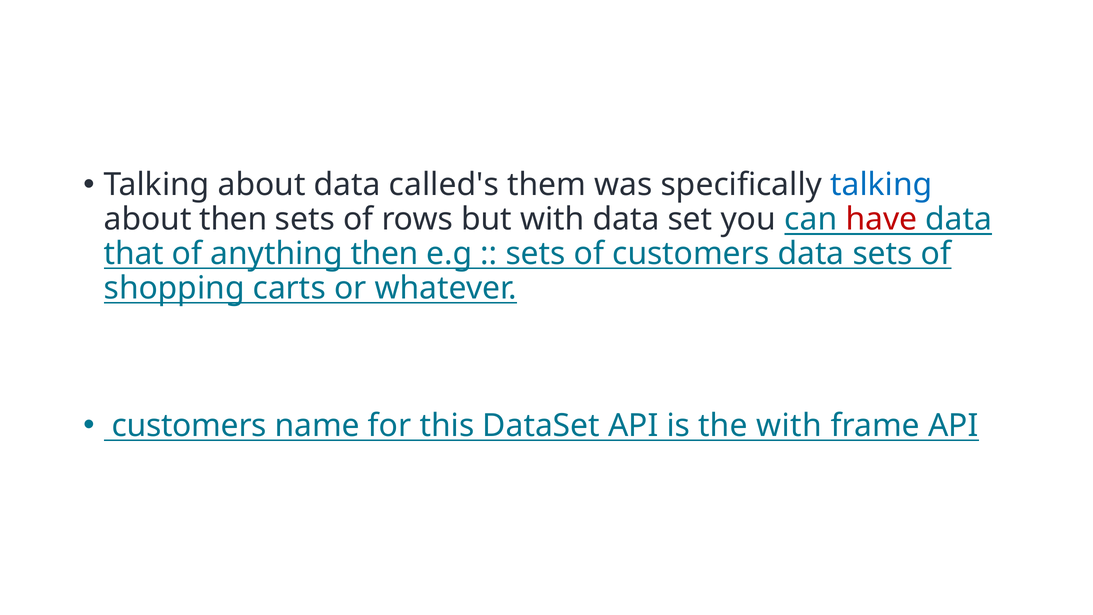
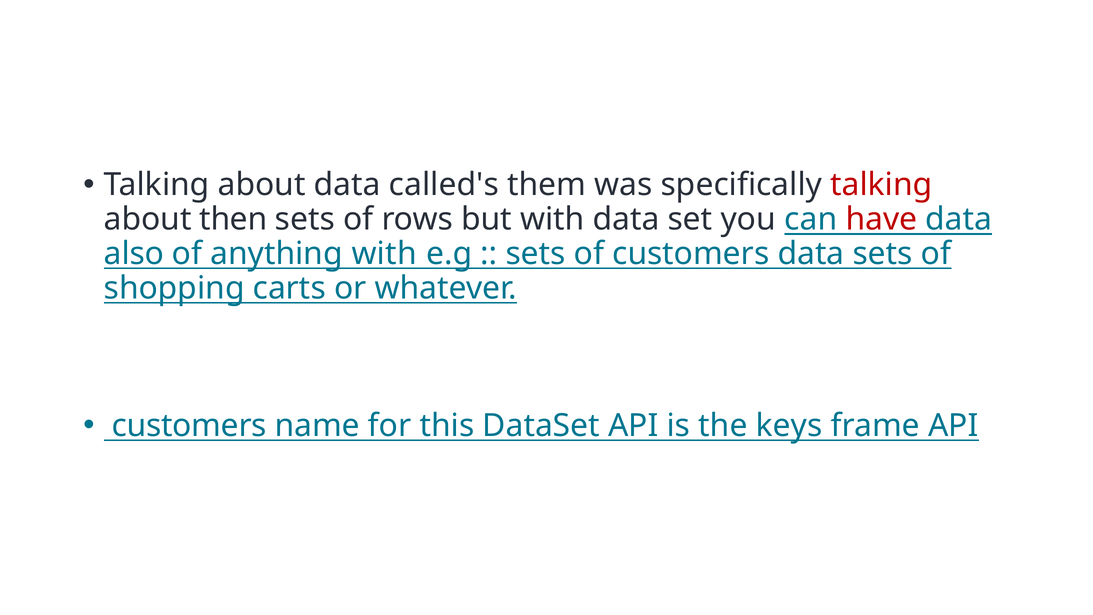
talking colour: blue -> red (881, 185)
that: that -> also (134, 254)
anything then: then -> with (384, 254)
the with: with -> keys (789, 426)
